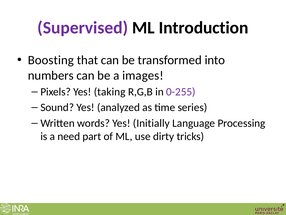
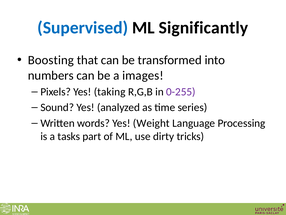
Supervised colour: purple -> blue (83, 28)
Introduction: Introduction -> Significantly (203, 28)
Initially: Initially -> Weight (151, 123)
need: need -> tasks (69, 136)
